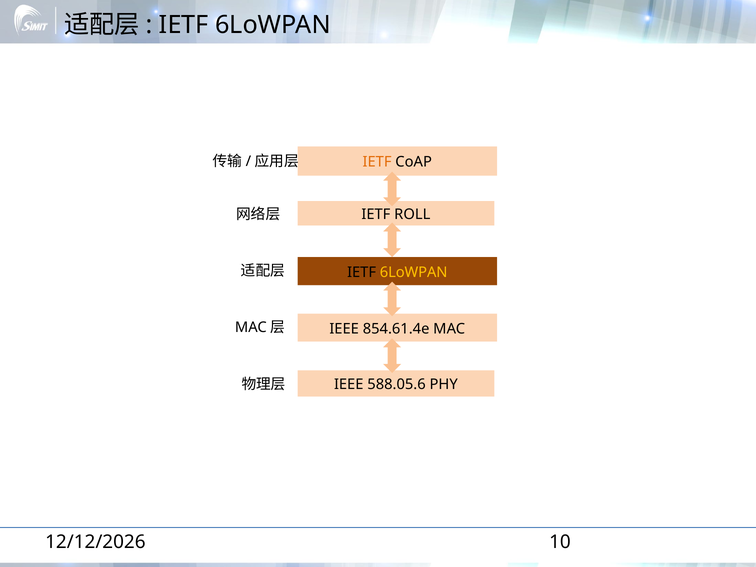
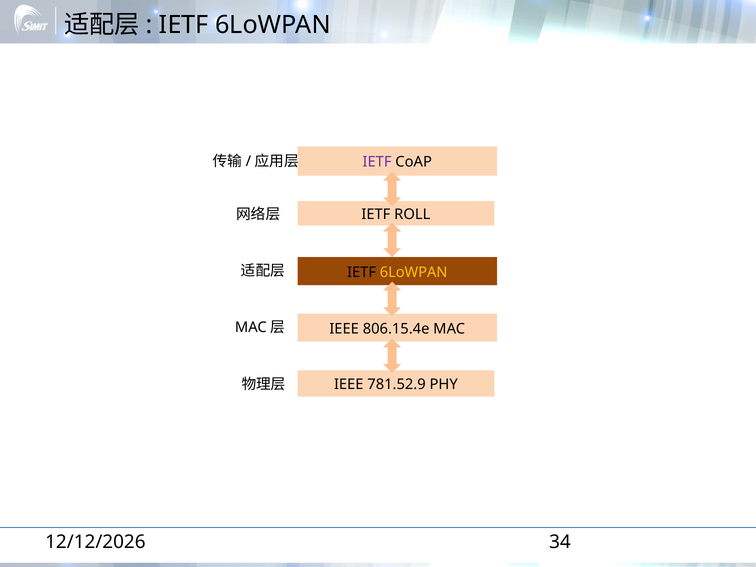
IETF colour: orange -> purple (377, 162)
854.61.4e: 854.61.4e -> 806.15.4e (396, 329)
588.05.6: 588.05.6 -> 781.52.9 (397, 384)
10: 10 -> 34 (560, 542)
